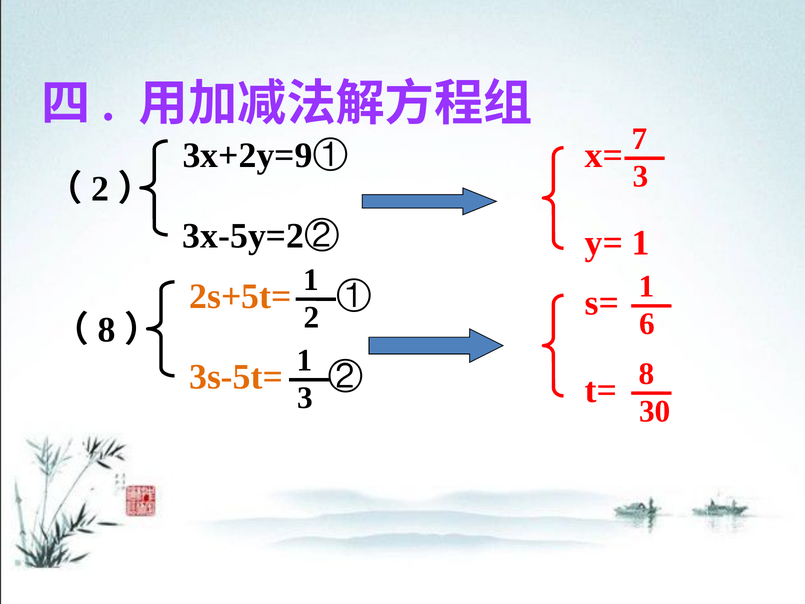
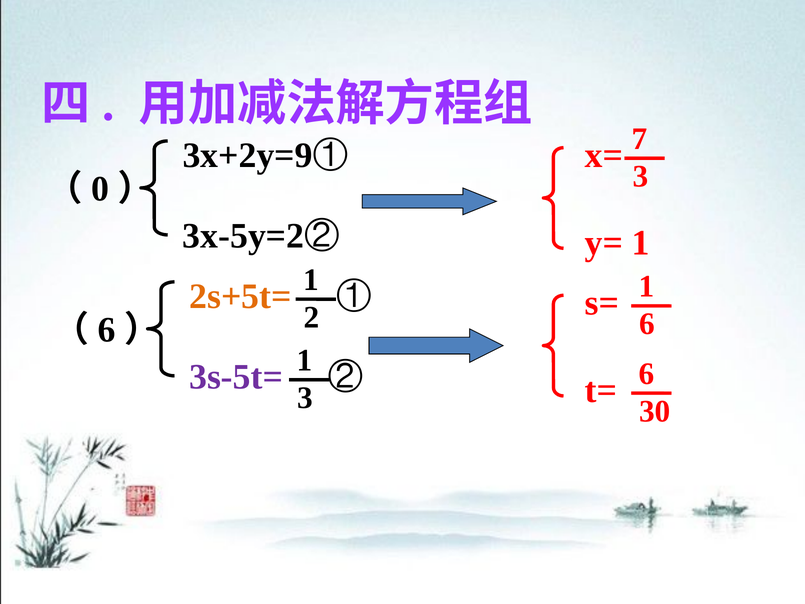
2: 2 -> 0 (100, 189)
8: 8 -> 6 (107, 330)
3s-5t= colour: orange -> purple (236, 377)
t= 8: 8 -> 6 (647, 374)
